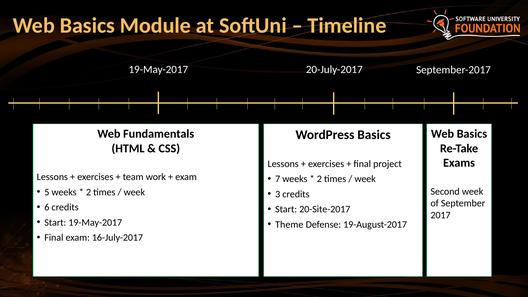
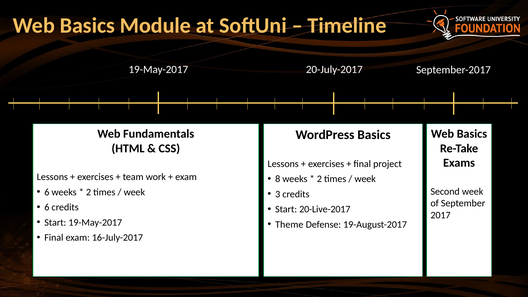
7: 7 -> 8 (278, 179)
5: 5 -> 6 (47, 192)
20-Site-2017: 20-Site-2017 -> 20-Live-2017 (325, 209)
